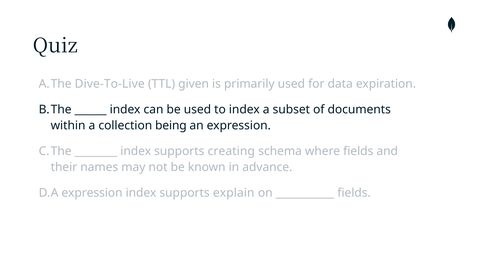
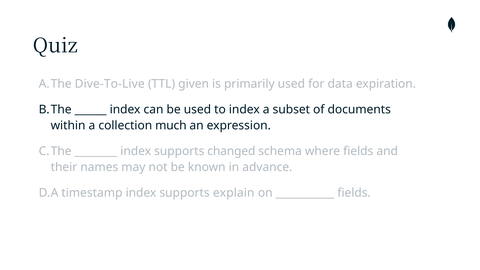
being: being -> much (171, 125)
creating: creating -> changed (231, 151)
expression: expression -> timestamp (92, 193)
